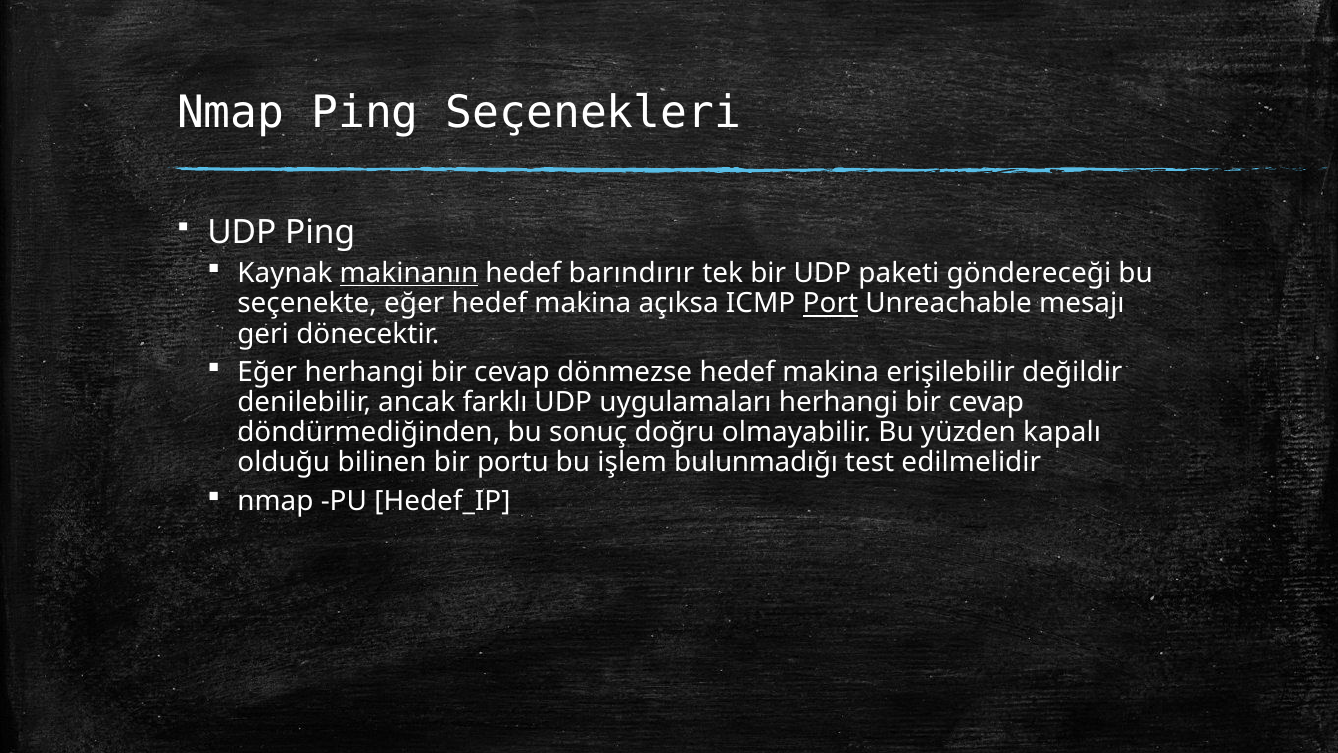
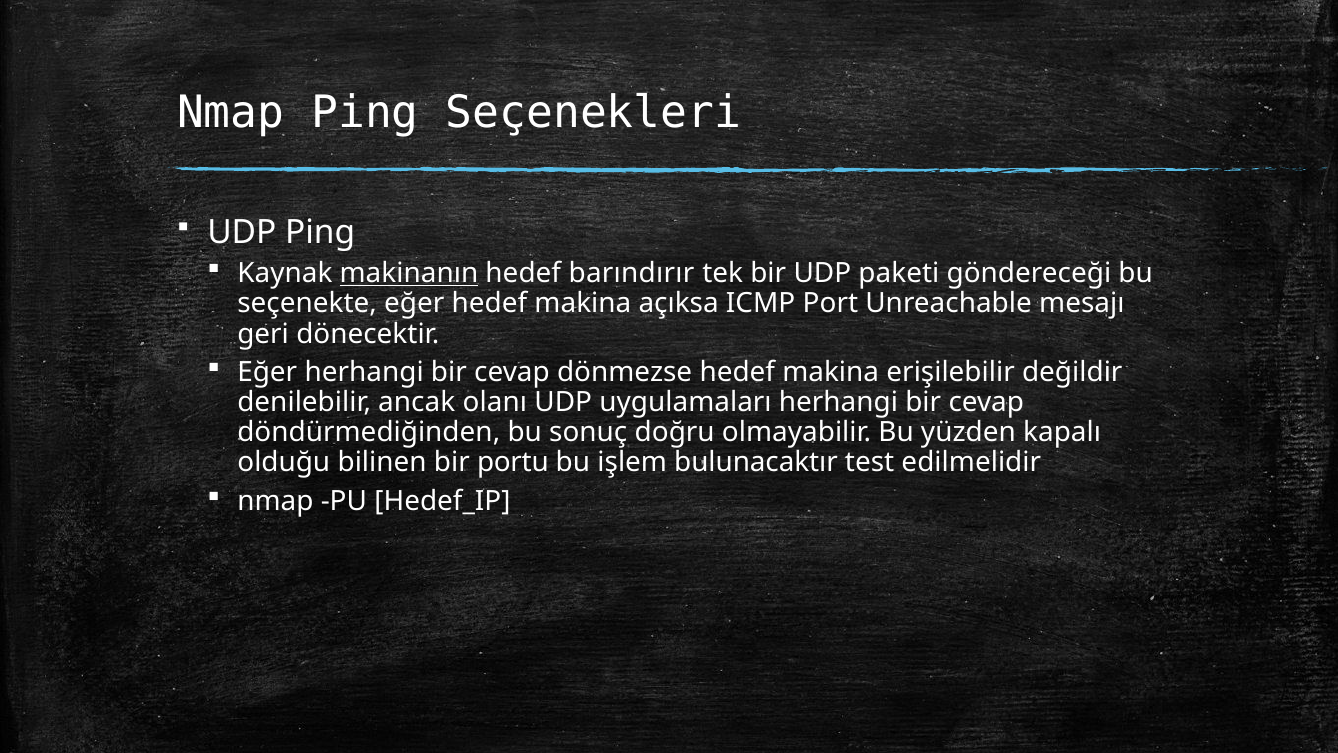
Port underline: present -> none (830, 304)
farklı: farklı -> olanı (495, 402)
bulunmadığı: bulunmadığı -> bulunacaktır (756, 463)
